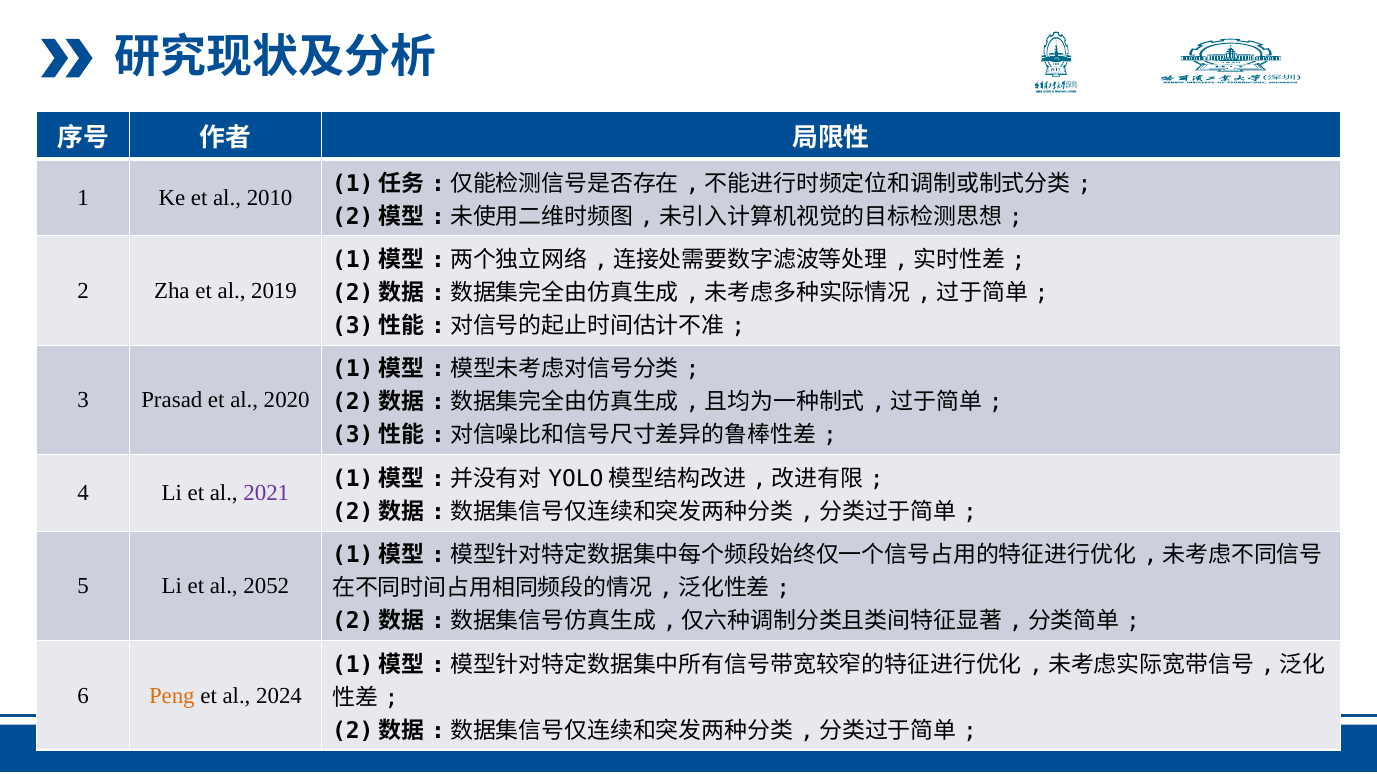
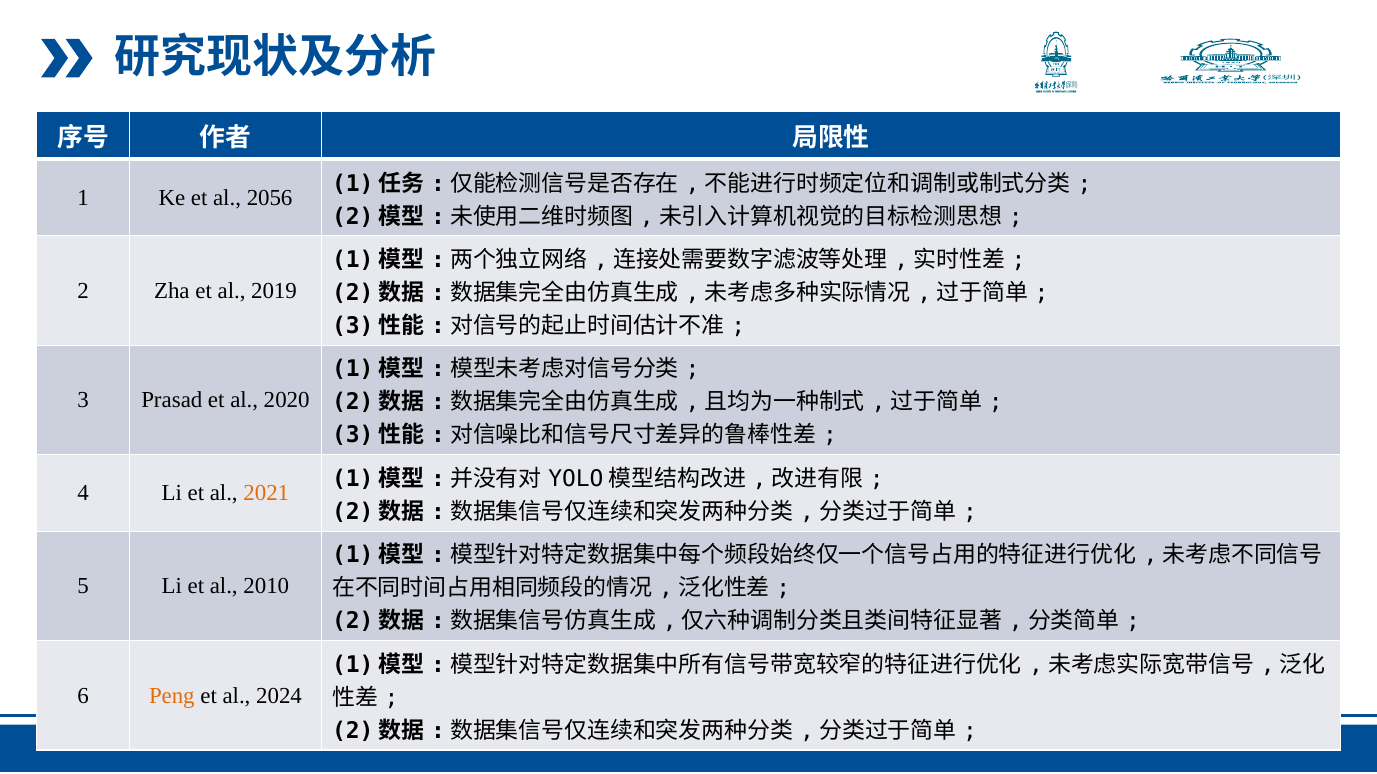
2010: 2010 -> 2056 (270, 198)
2021 colour: purple -> orange (266, 493)
2052: 2052 -> 2010 (266, 586)
